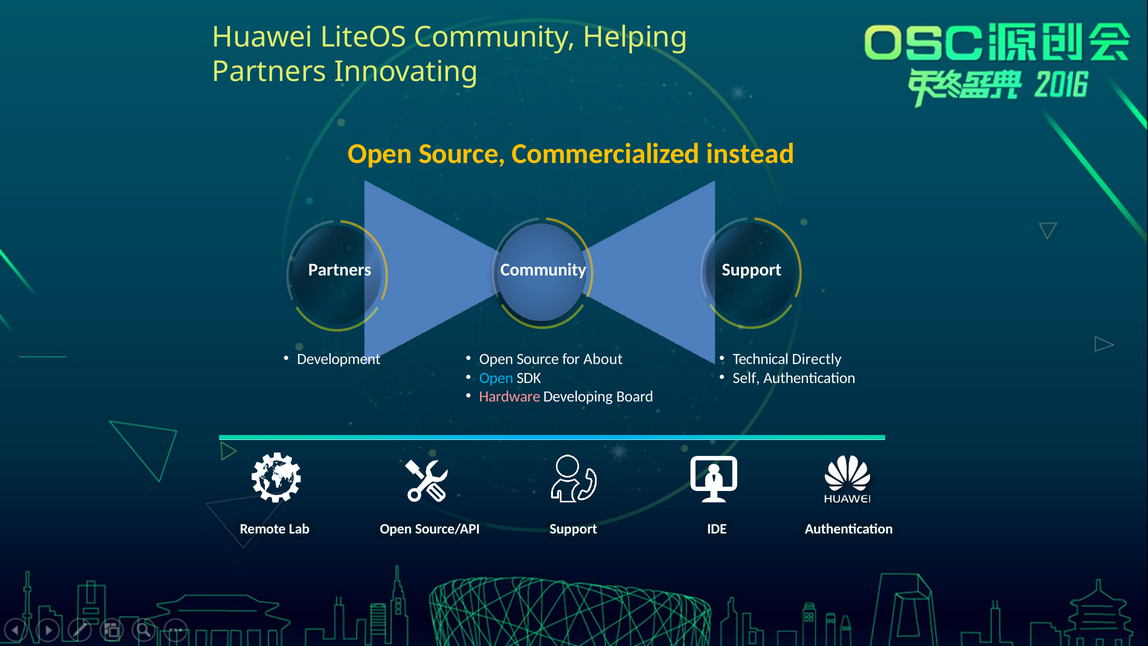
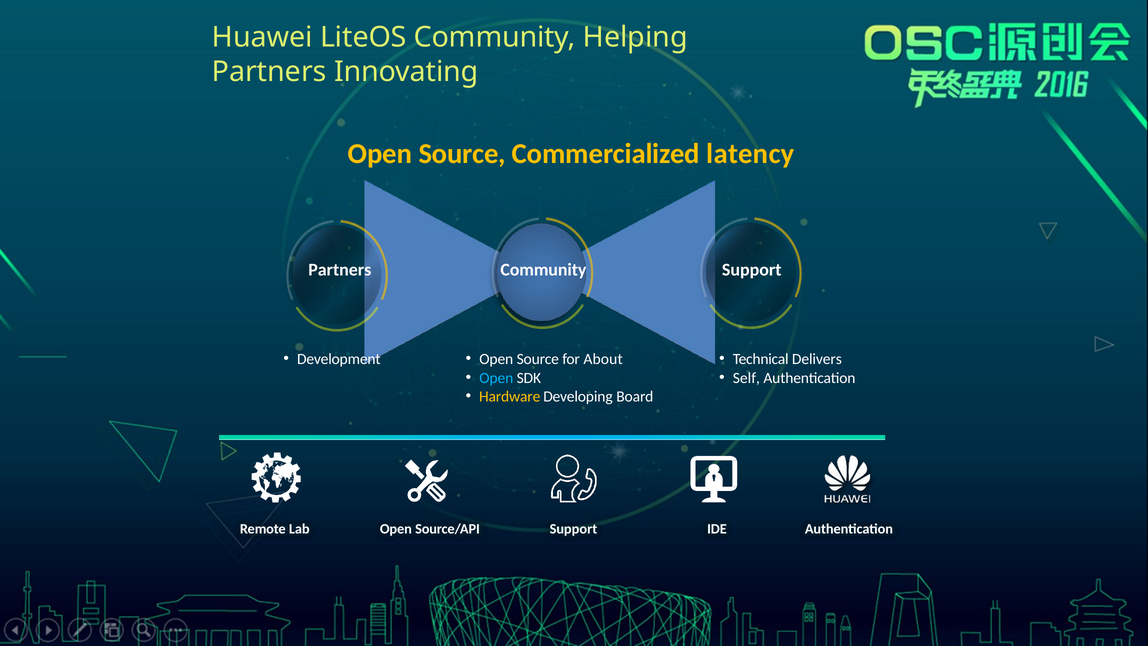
instead: instead -> latency (750, 154)
Directly: Directly -> Delivers (817, 359)
Hardware colour: pink -> yellow (510, 396)
